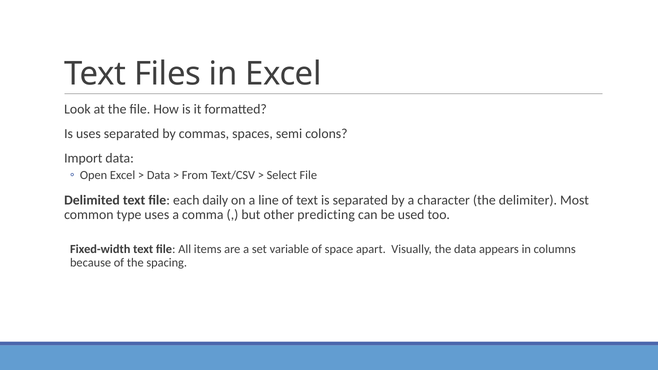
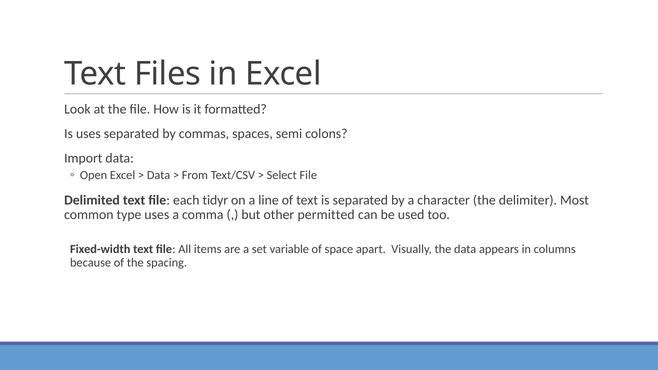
daily: daily -> tidyr (215, 200)
predicting: predicting -> permitted (326, 215)
